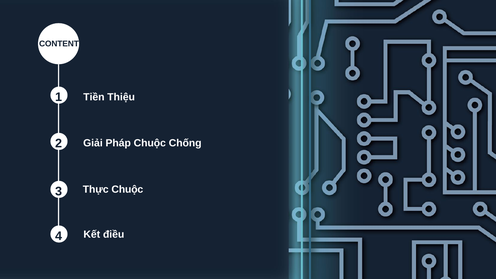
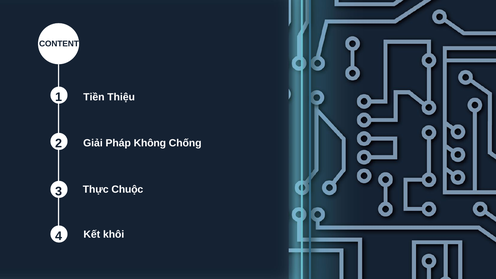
Pháp Chuộc: Chuộc -> Không (150, 143)
điều: điều -> khôi (114, 234)
